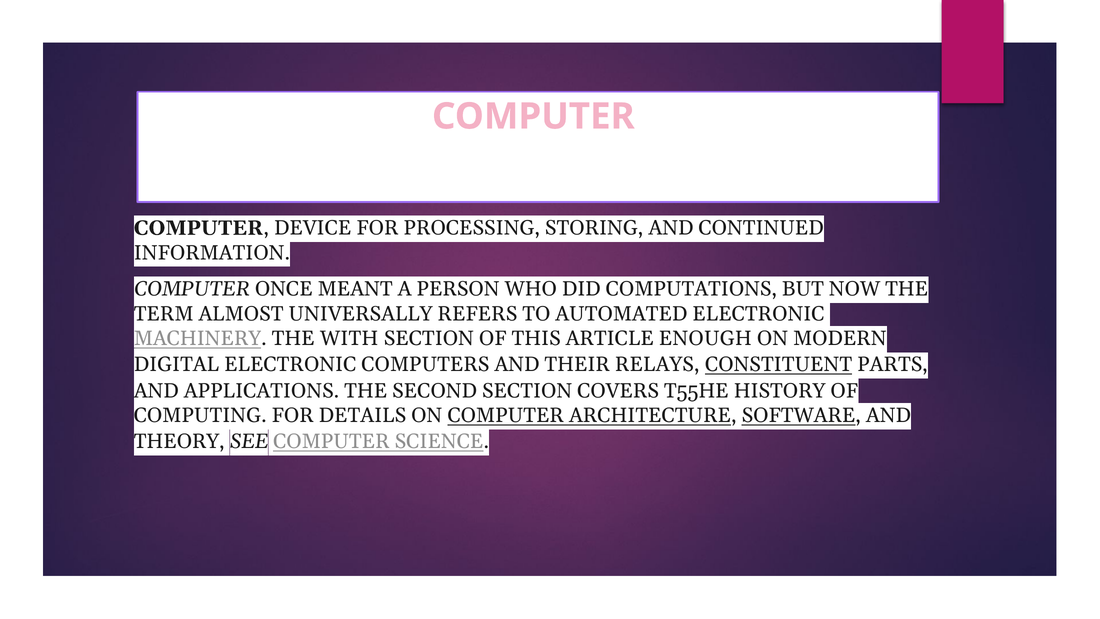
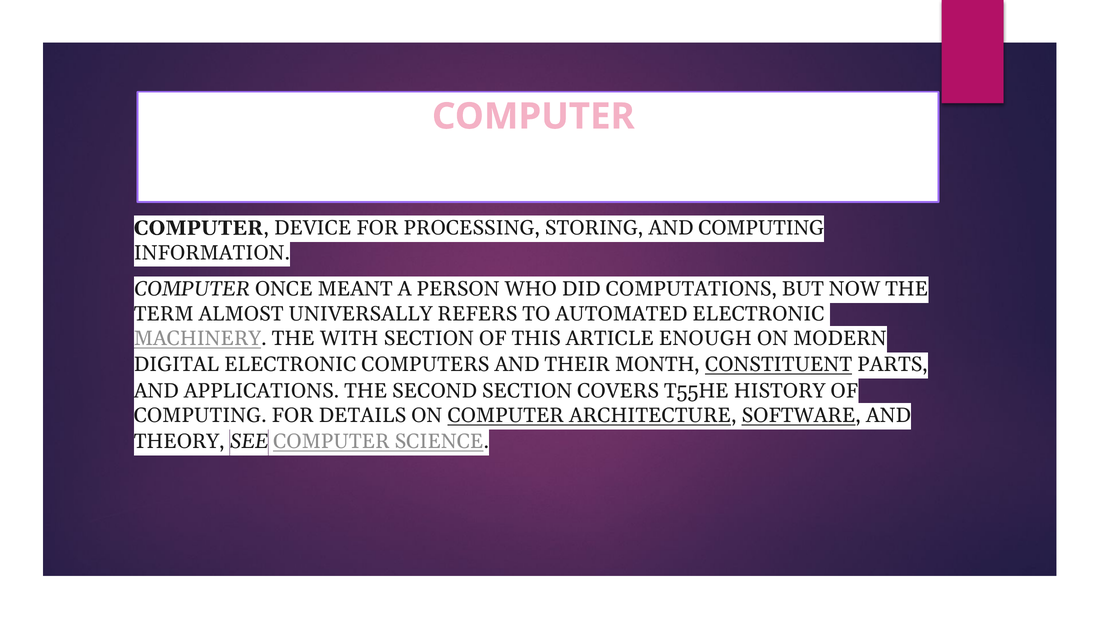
AND CONTINUED: CONTINUED -> COMPUTING (761, 228)
RELAYS: RELAYS -> MONTH (657, 365)
